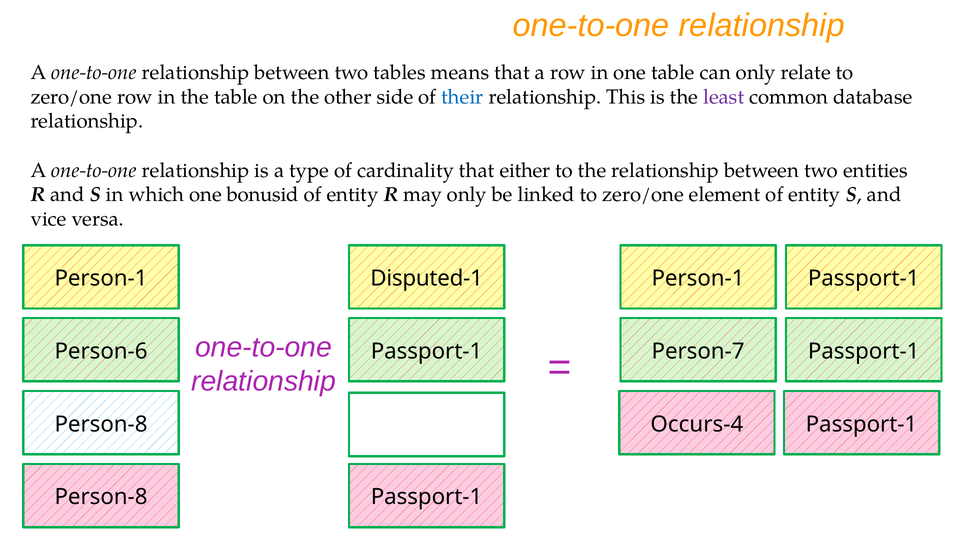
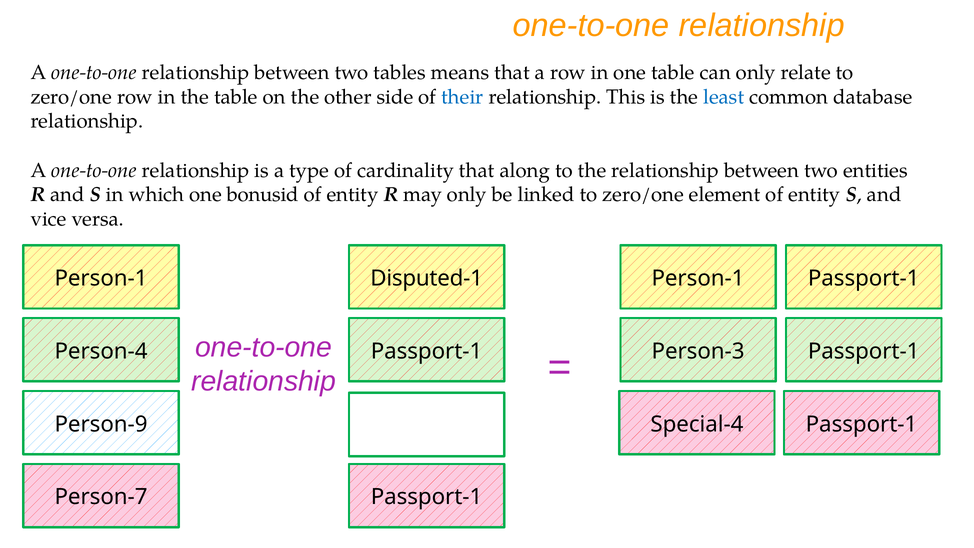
least colour: purple -> blue (724, 97)
either: either -> along (525, 170)
Person-6: Person-6 -> Person-4 (101, 351)
Person-7: Person-7 -> Person-3 (698, 351)
Person-8: Person-8 -> Person-9 (101, 424)
Occurs-4: Occurs-4 -> Special-4 (697, 424)
Person-8: Person-8 -> Person-7 (101, 497)
